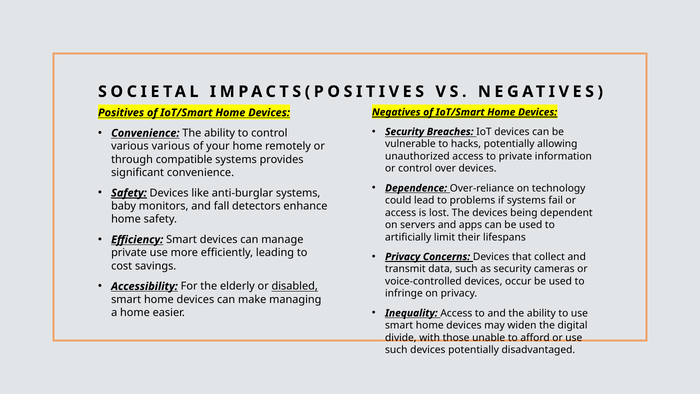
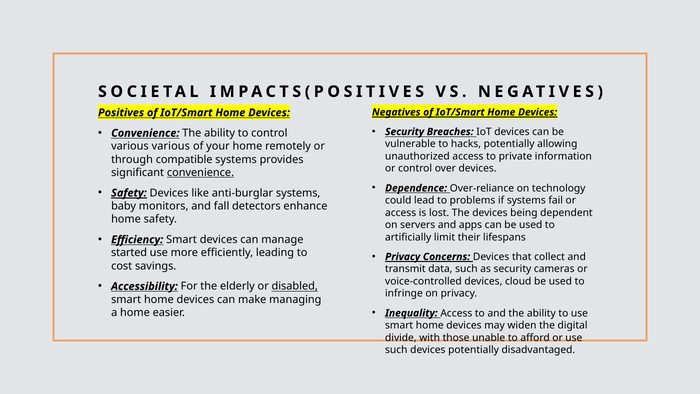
convenience underline: none -> present (200, 172)
private: private -> started (129, 253)
occur: occur -> cloud (518, 281)
